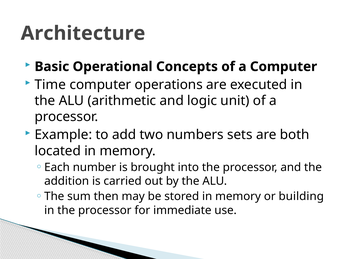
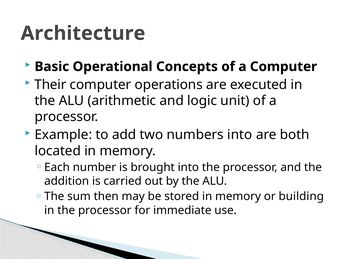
Time: Time -> Their (50, 85)
numbers sets: sets -> into (240, 135)
